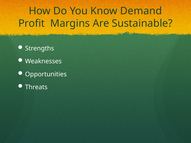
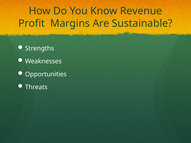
Demand: Demand -> Revenue (141, 11)
